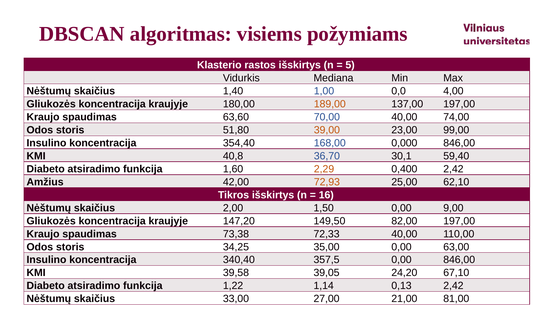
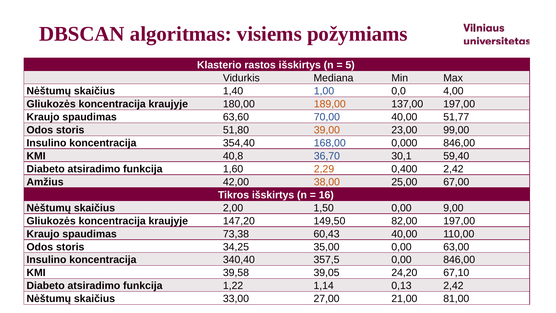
74,00: 74,00 -> 51,77 (456, 117)
72,93: 72,93 -> 38,00 (327, 182)
62,10: 62,10 -> 67,00 (456, 182)
72,33: 72,33 -> 60,43 (327, 234)
